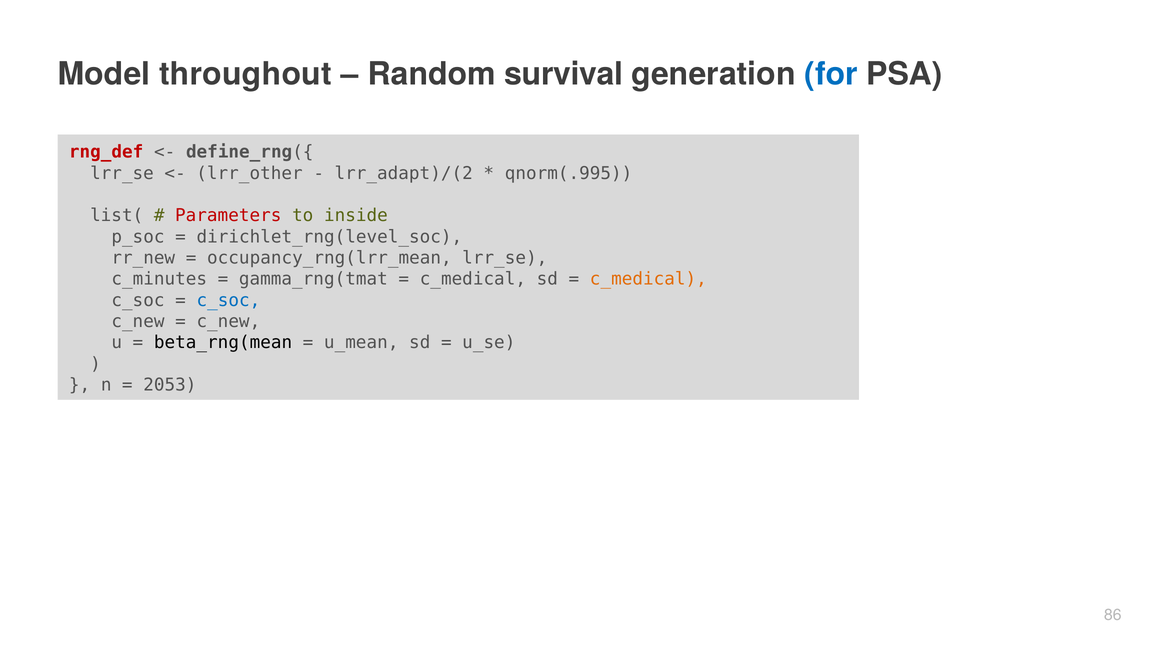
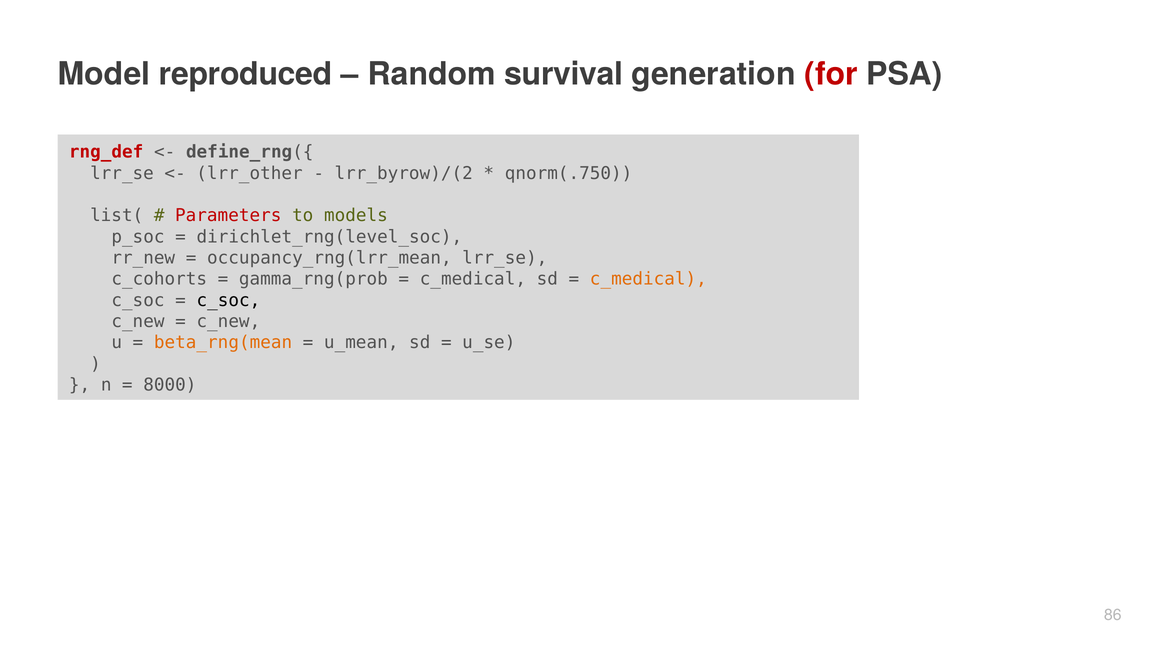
throughout: throughout -> reproduced (246, 74)
for colour: blue -> red (831, 74)
lrr_adapt)/(2: lrr_adapt)/(2 -> lrr_byrow)/(2 (404, 173)
qnorm(.995: qnorm(.995 -> qnorm(.750 (569, 173)
inside: inside -> models (356, 215)
c_minutes: c_minutes -> c_cohorts (159, 279)
gamma_rng(tmat: gamma_rng(tmat -> gamma_rng(prob (313, 279)
c_soc colour: blue -> black (228, 300)
beta_rng(mean colour: black -> orange (223, 342)
2053: 2053 -> 8000 (170, 385)
